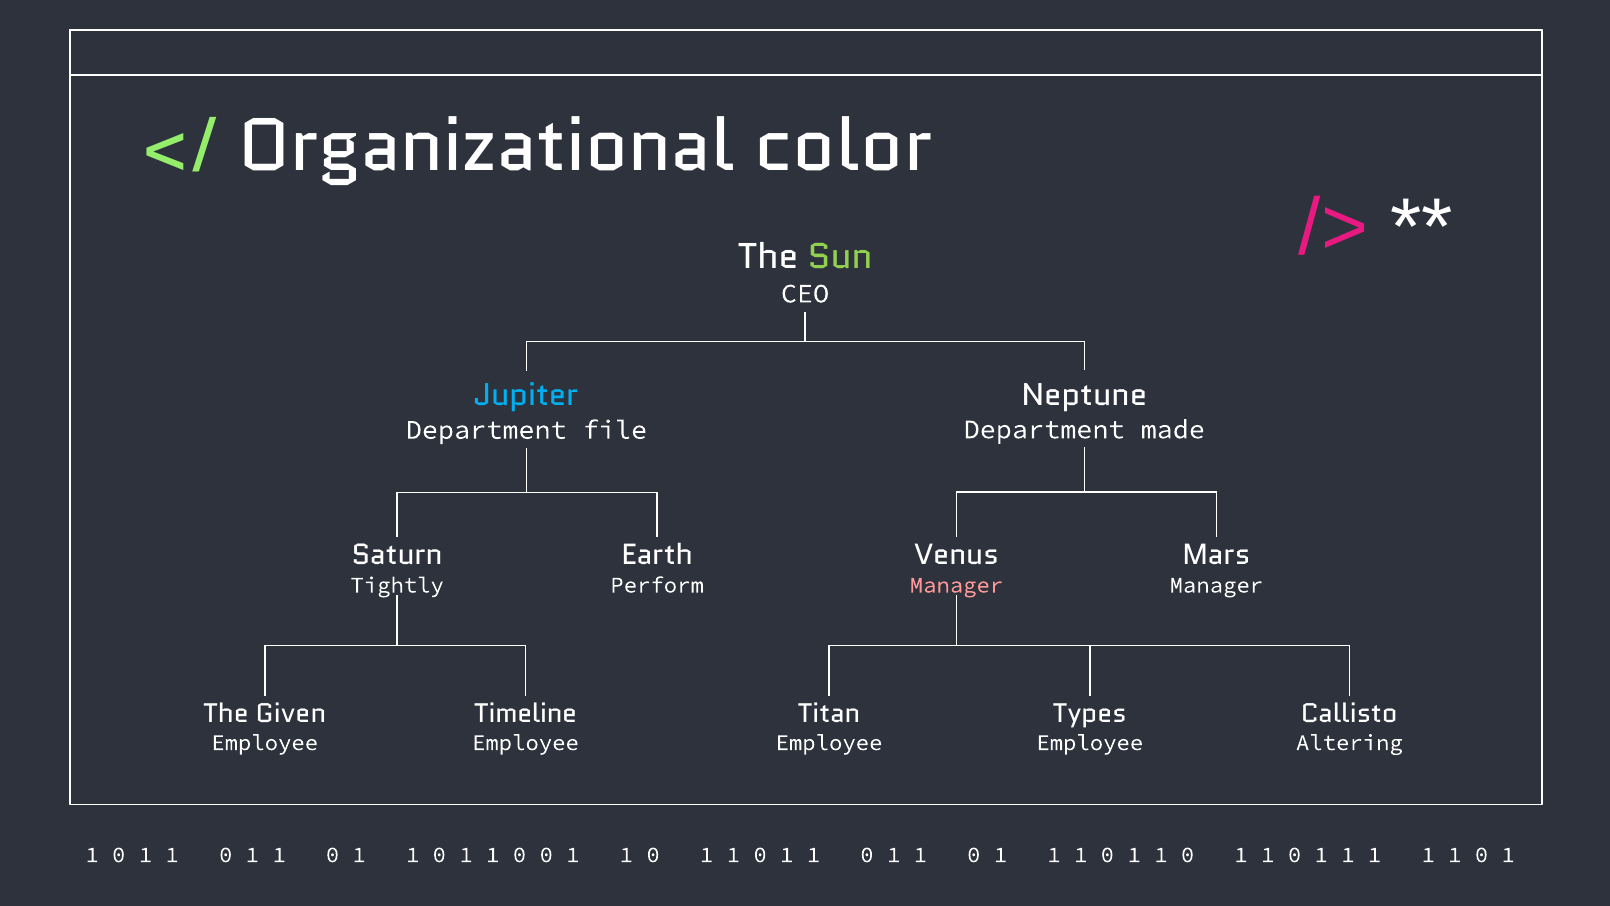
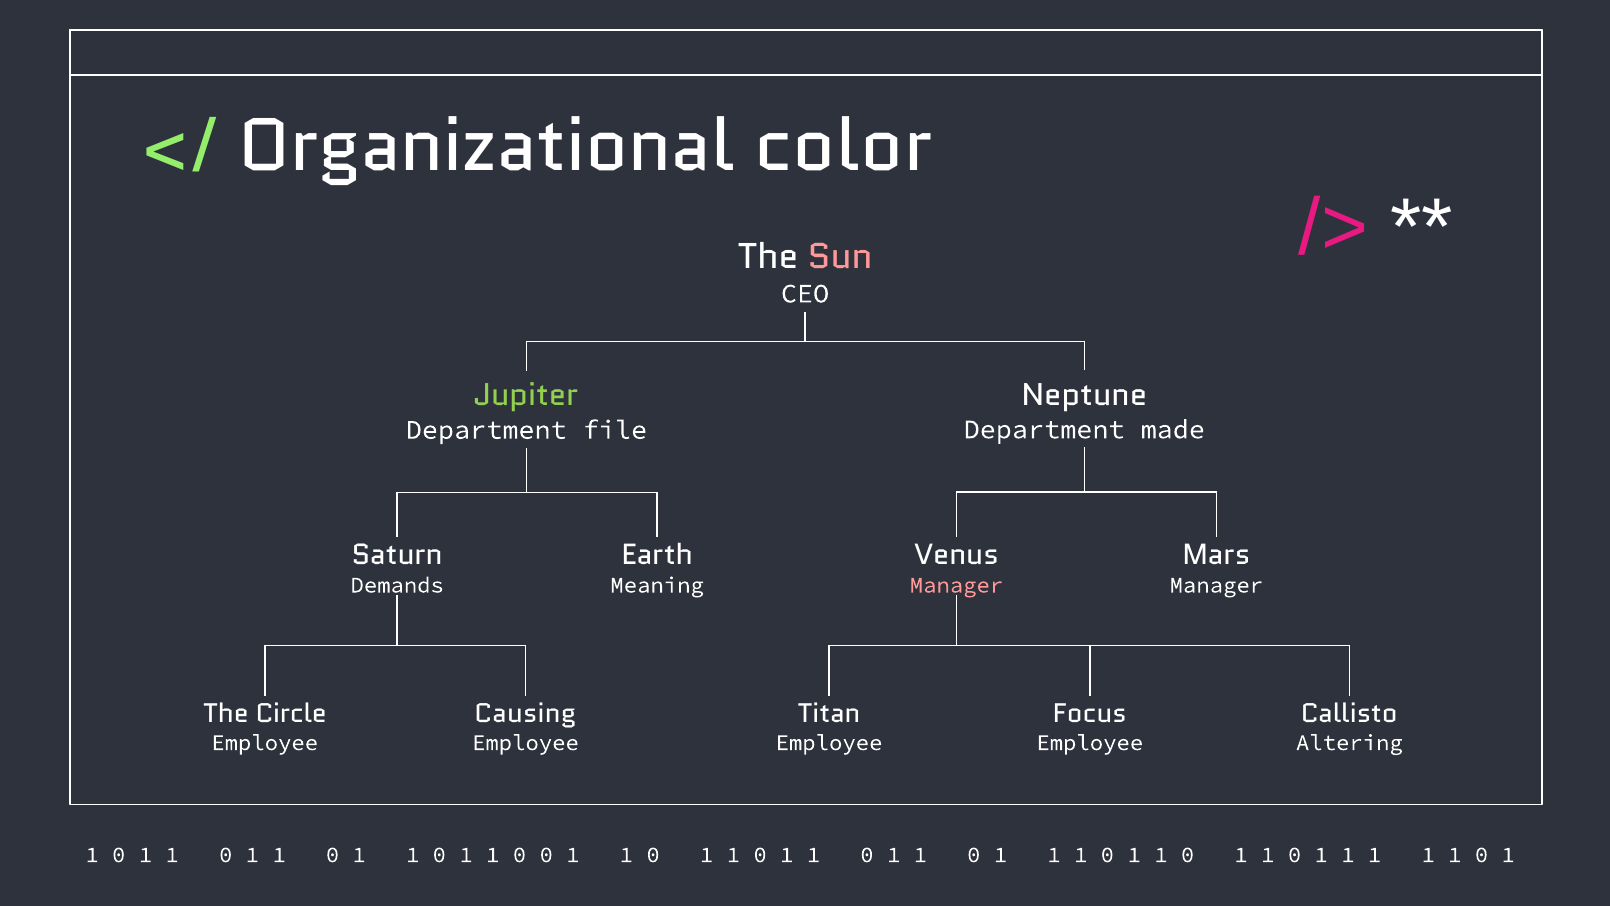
Sun colour: light green -> pink (840, 257)
Jupiter colour: light blue -> light green (526, 395)
Tightly: Tightly -> Demands (397, 585)
Perform: Perform -> Meaning (657, 585)
Given: Given -> Circle (291, 713)
Timeline: Timeline -> Causing (525, 713)
Types: Types -> Focus (1090, 713)
